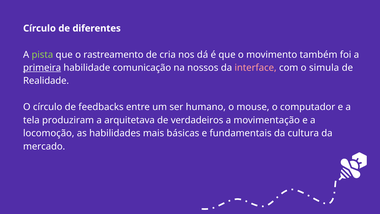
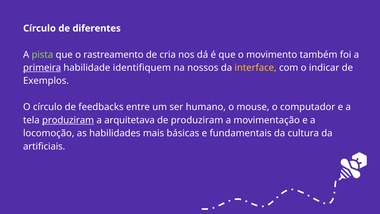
comunicação: comunicação -> identifiquem (142, 68)
interface colour: pink -> yellow (256, 68)
simula: simula -> indicar (324, 68)
Realidade: Realidade -> Exemplos (46, 81)
produziram underline: none -> present (68, 120)
de verdadeiros: verdadeiros -> produziram (197, 120)
mercado: mercado -> artificiais (44, 146)
